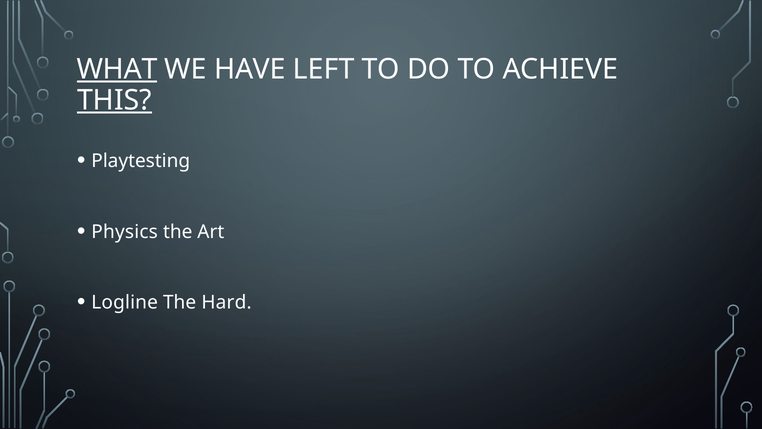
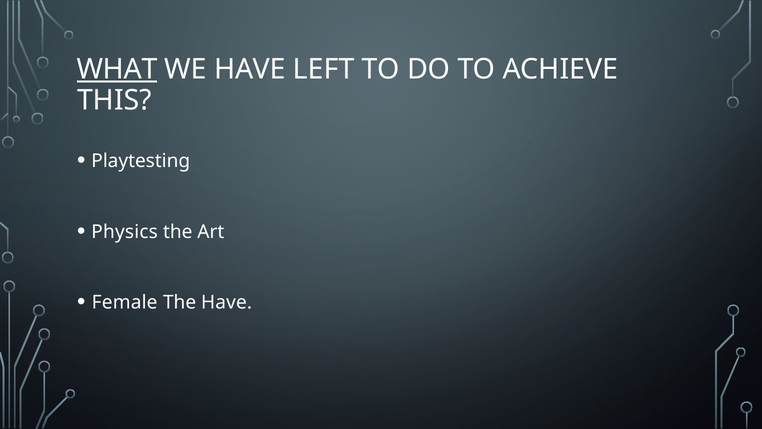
THIS underline: present -> none (114, 100)
Logline: Logline -> Female (125, 302)
The Hard: Hard -> Have (227, 302)
